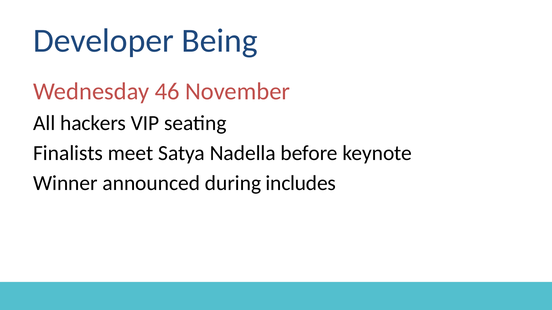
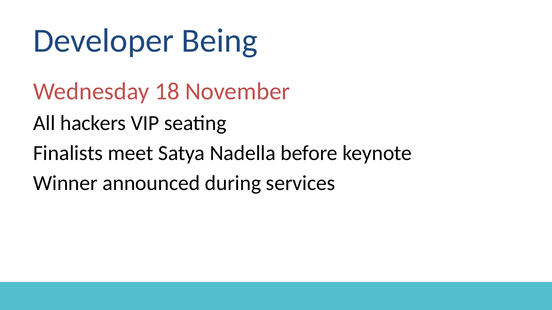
46: 46 -> 18 (167, 92)
includes: includes -> services (301, 184)
